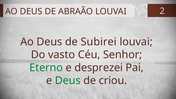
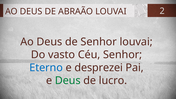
de Subirei: Subirei -> Senhor (99, 42)
Eterno colour: green -> blue (46, 68)
criou: criou -> lucro (113, 81)
